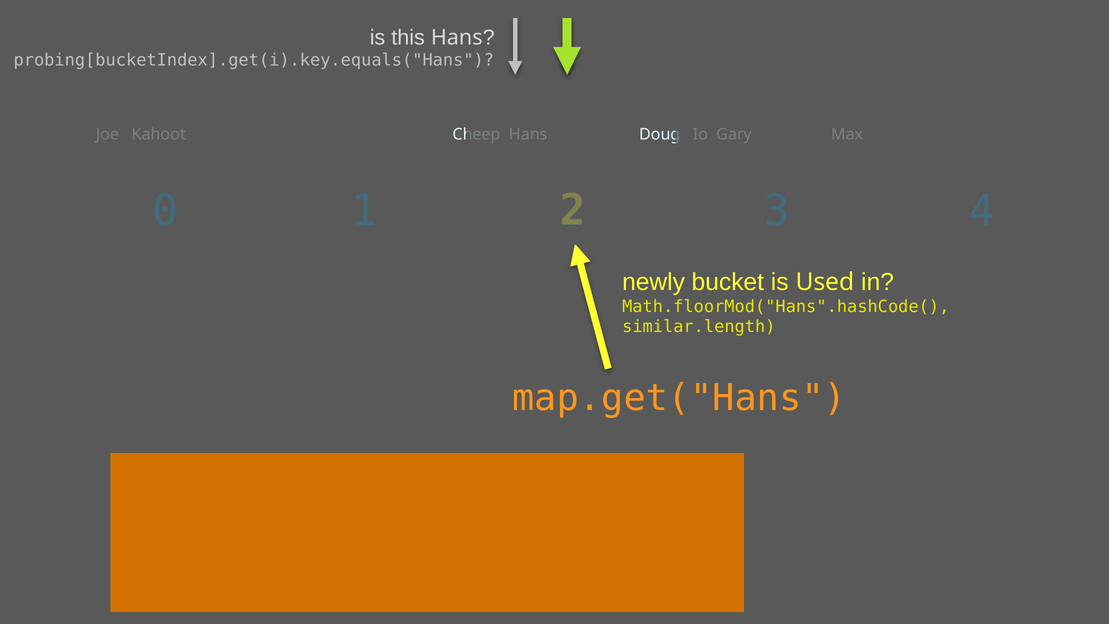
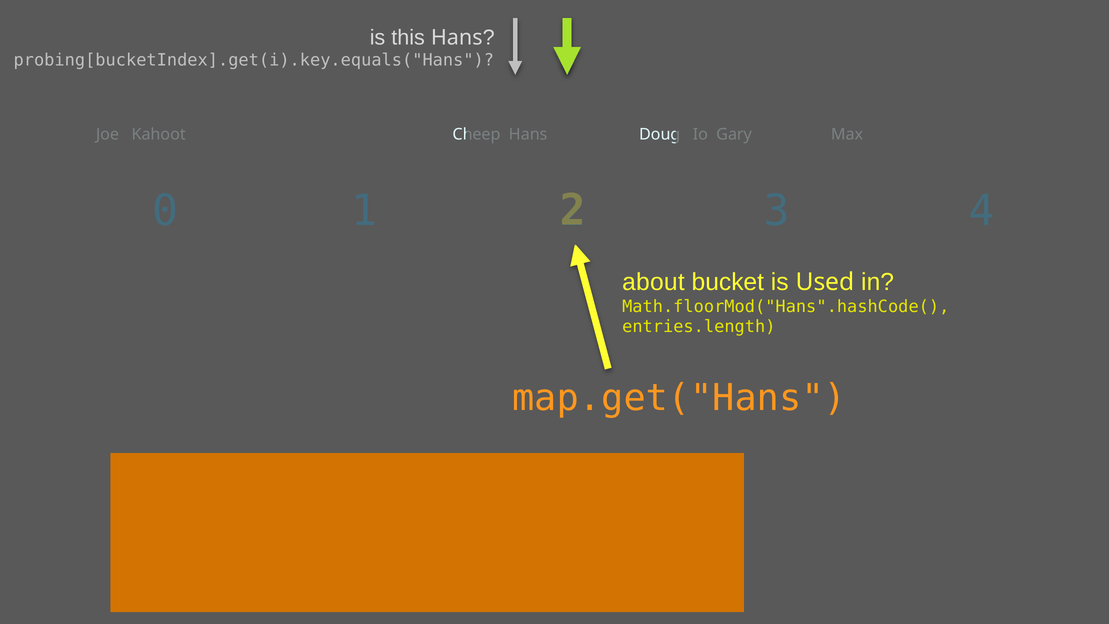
newly: newly -> about (653, 282)
similar.length: similar.length -> entries.length (699, 327)
